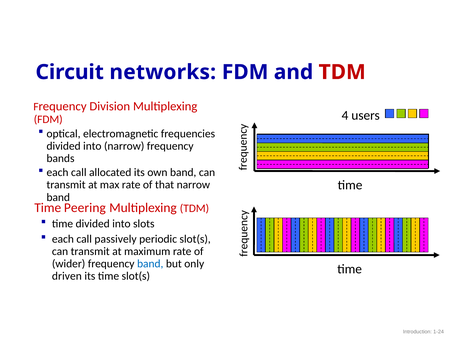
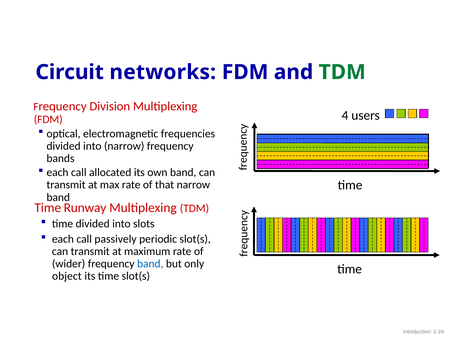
TDM colour: red -> green (342, 72)
Peering: Peering -> Runway (85, 207)
driven: driven -> object (67, 276)
